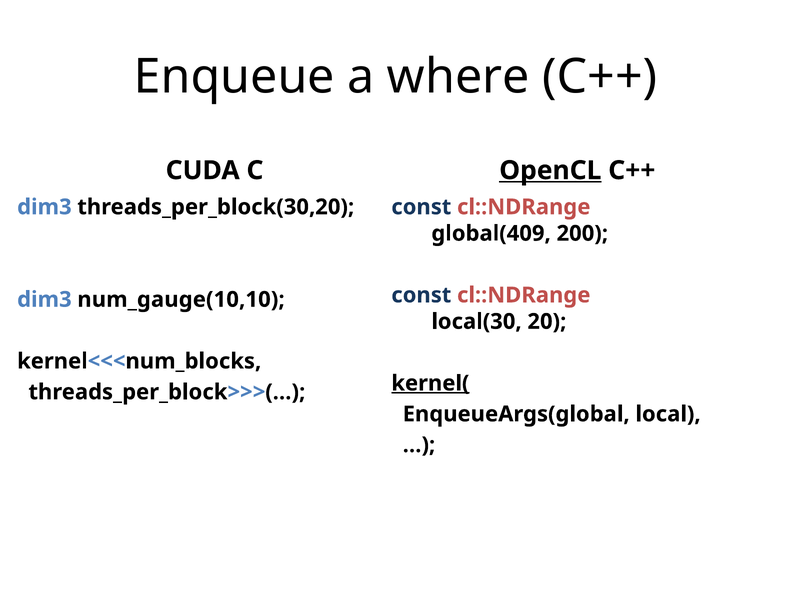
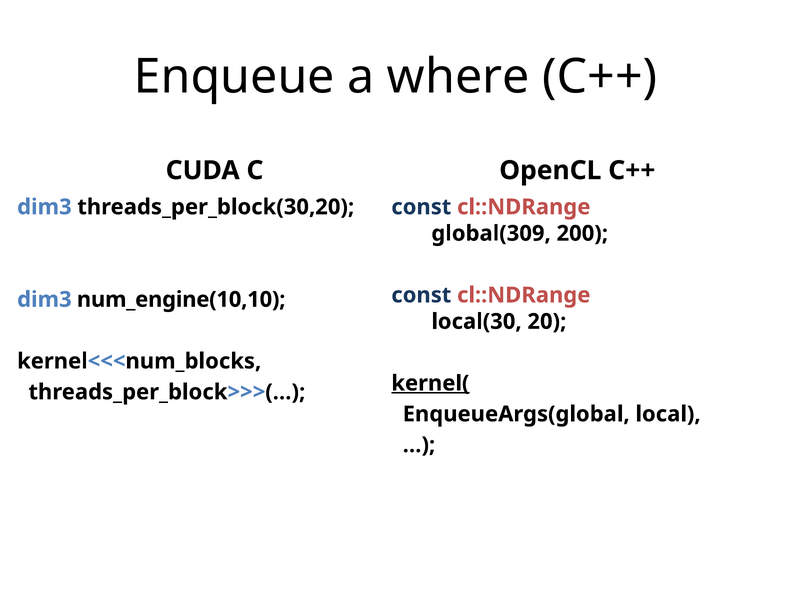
OpenCL underline: present -> none (550, 170)
global(409: global(409 -> global(309 (491, 233)
num_gauge(10,10: num_gauge(10,10 -> num_engine(10,10 (181, 300)
